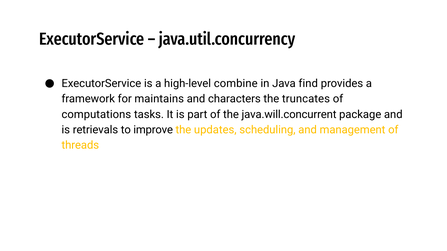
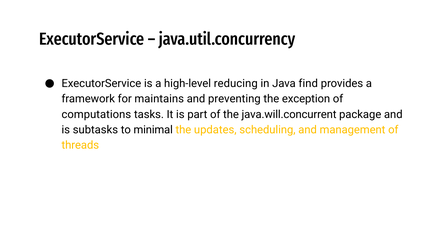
combine: combine -> reducing (236, 84)
characters: characters -> preventing (234, 99)
truncates: truncates -> exception (306, 99)
retrievals: retrievals -> subtasks (95, 130)
improve: improve -> minimal (153, 130)
